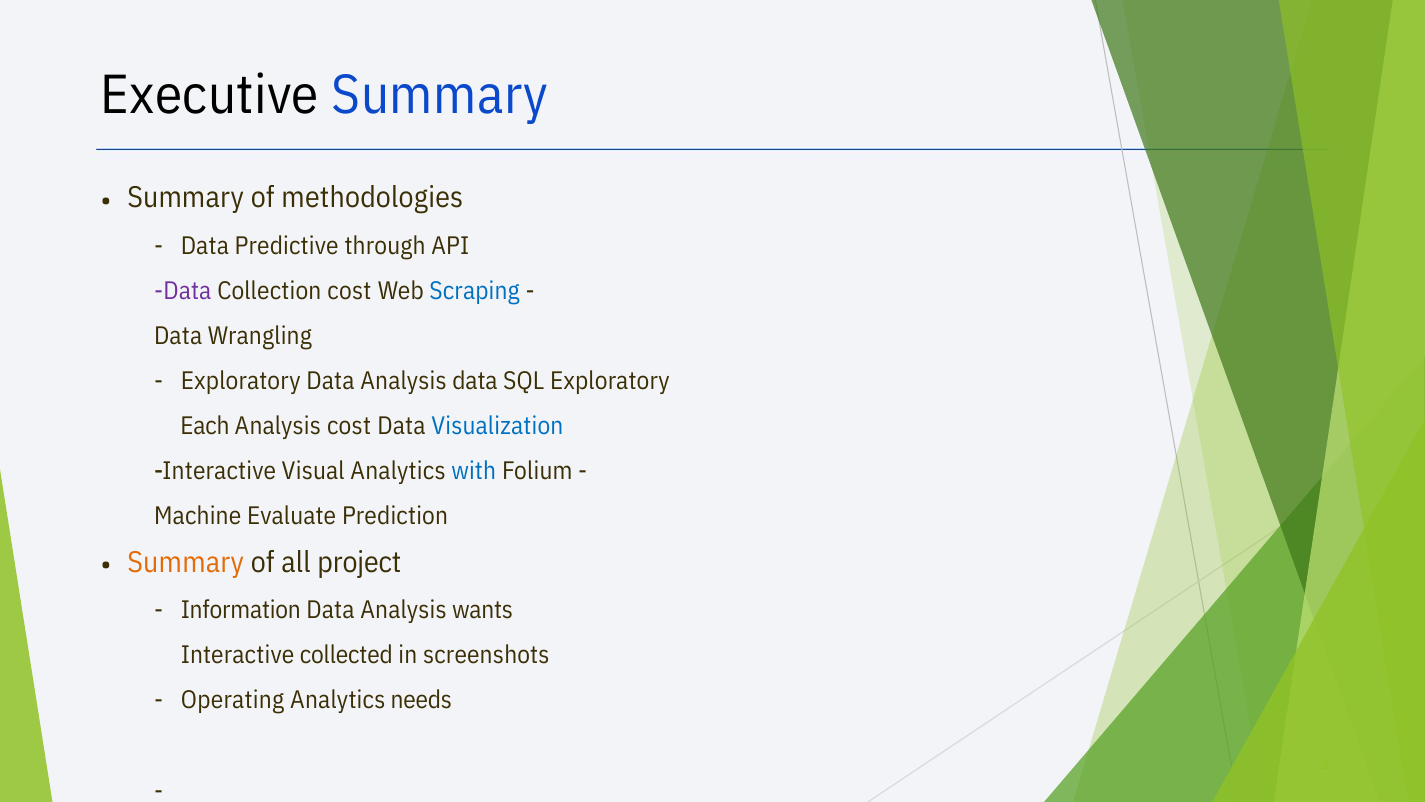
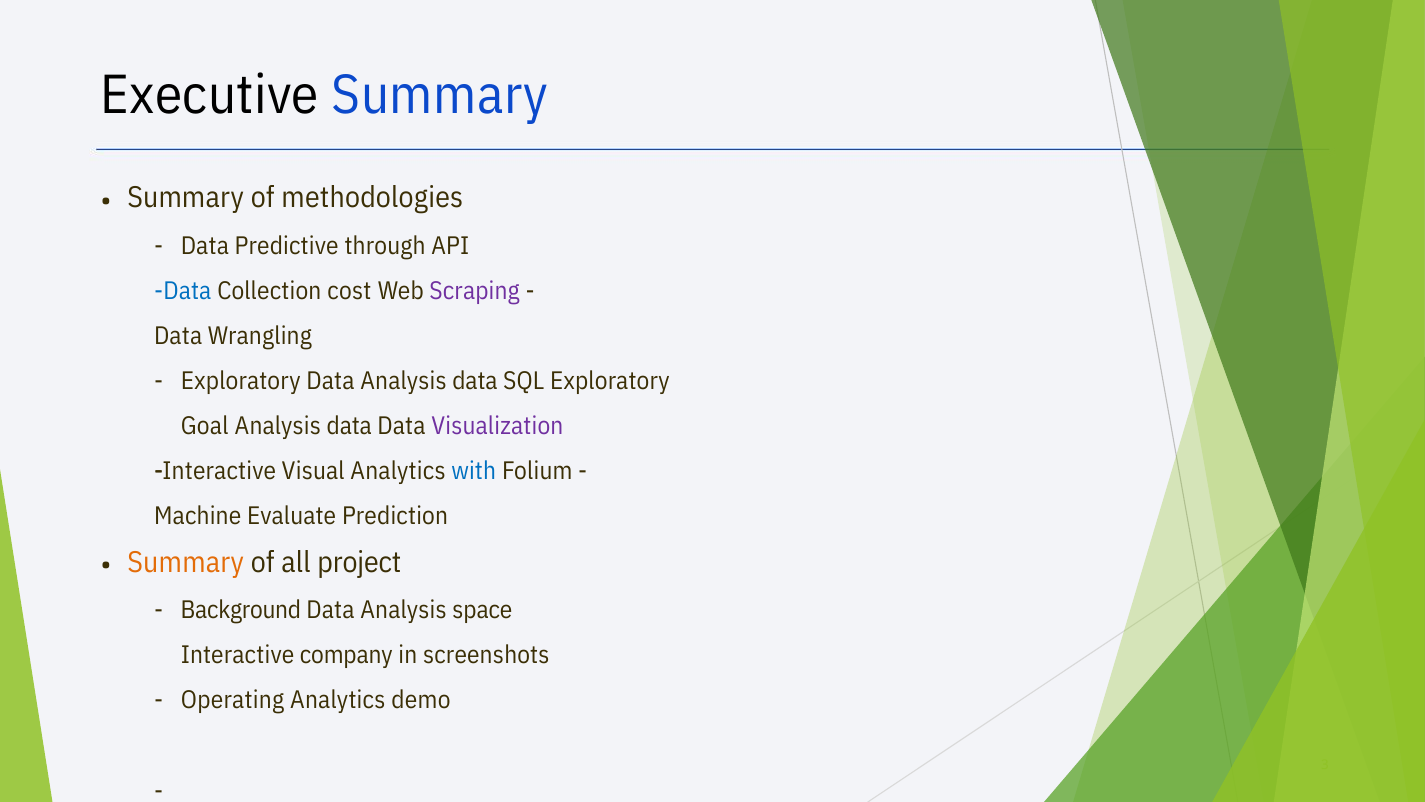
Data colour: purple -> blue (183, 291)
Scraping colour: blue -> purple (475, 291)
Each: Each -> Goal (205, 426)
cost: cost -> data (349, 426)
Visualization colour: blue -> purple (497, 426)
Information: Information -> Background (241, 610)
wants: wants -> space (482, 610)
collected: collected -> company (346, 655)
needs: needs -> demo (421, 700)
